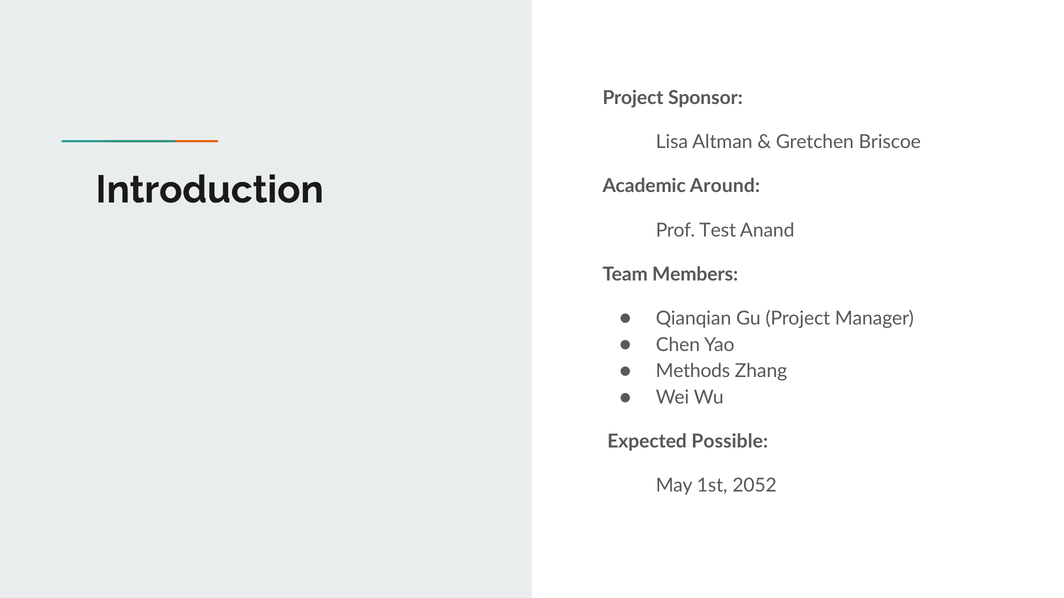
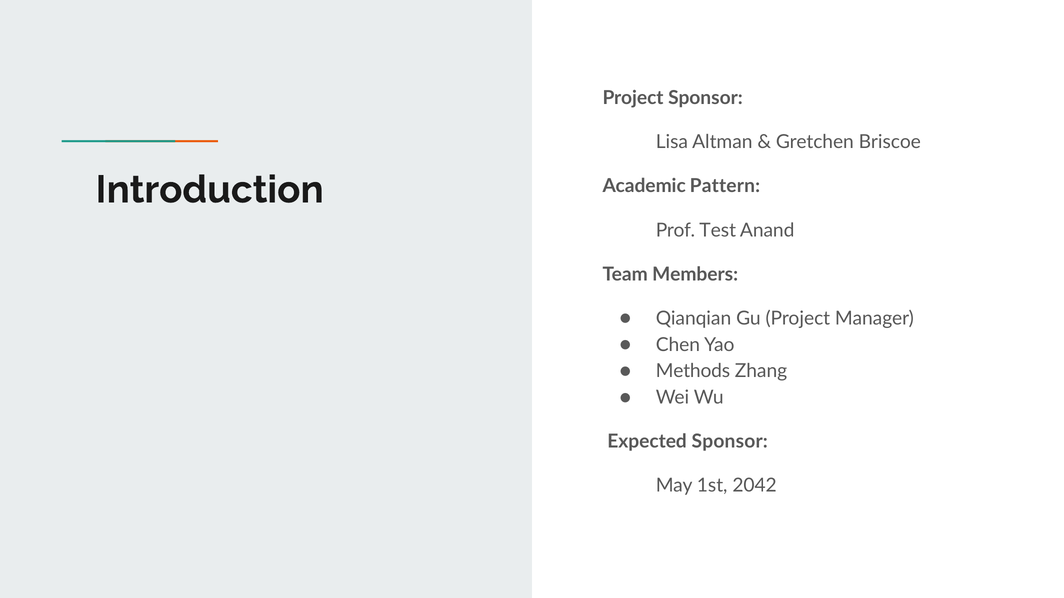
Around: Around -> Pattern (725, 186)
Expected Possible: Possible -> Sponsor (730, 442)
2052: 2052 -> 2042 (755, 486)
